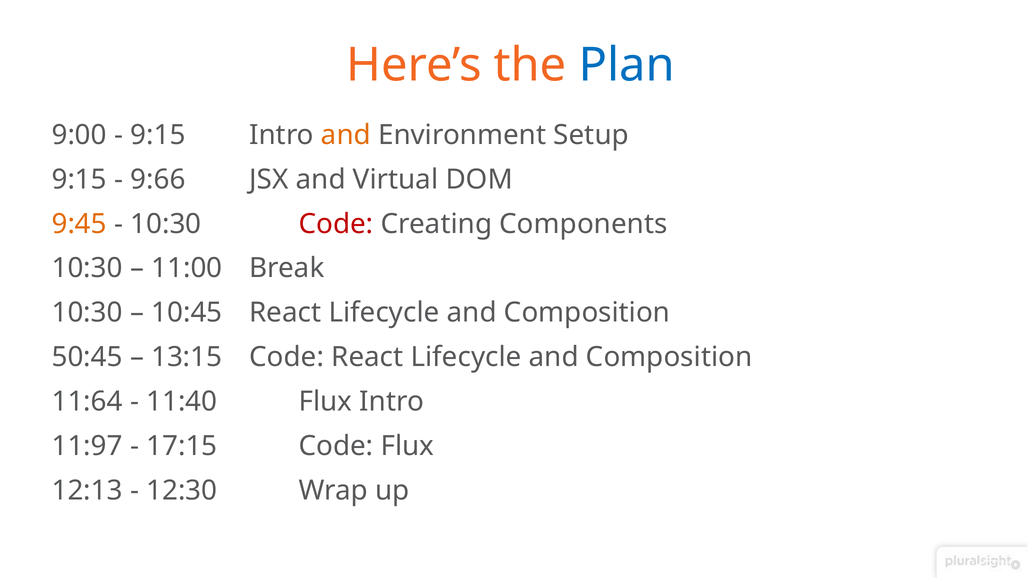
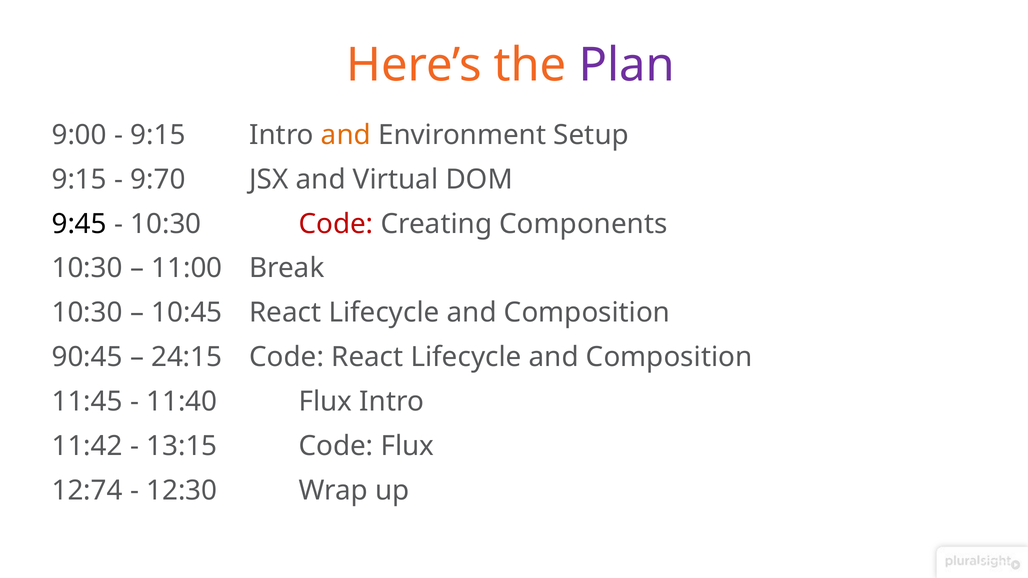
Plan colour: blue -> purple (627, 65)
9:66: 9:66 -> 9:70 (158, 179)
9:45 colour: orange -> black (79, 224)
50:45: 50:45 -> 90:45 (87, 357)
13:15: 13:15 -> 24:15 (187, 357)
11:64: 11:64 -> 11:45 (87, 402)
11:97: 11:97 -> 11:42 (87, 446)
17:15: 17:15 -> 13:15 (182, 446)
12:13: 12:13 -> 12:74 (87, 491)
